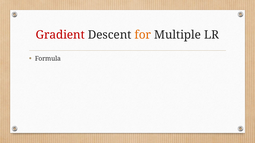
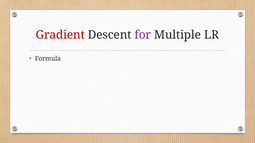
for colour: orange -> purple (143, 35)
